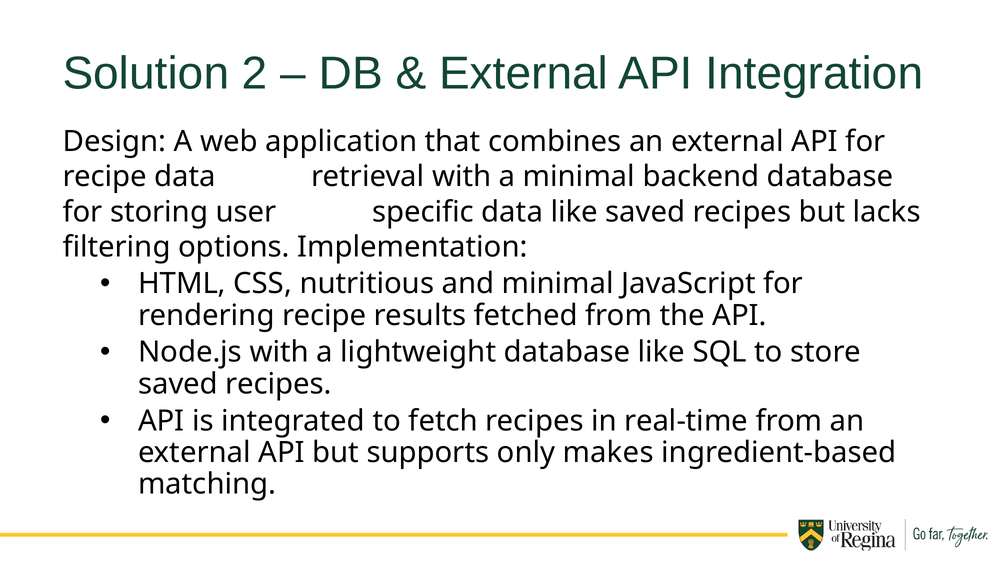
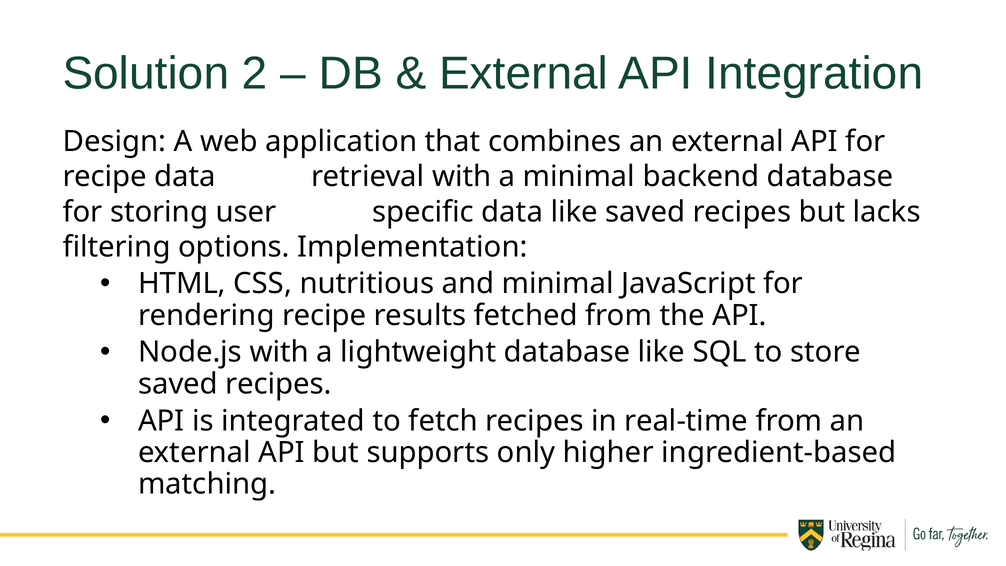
makes: makes -> higher (608, 452)
